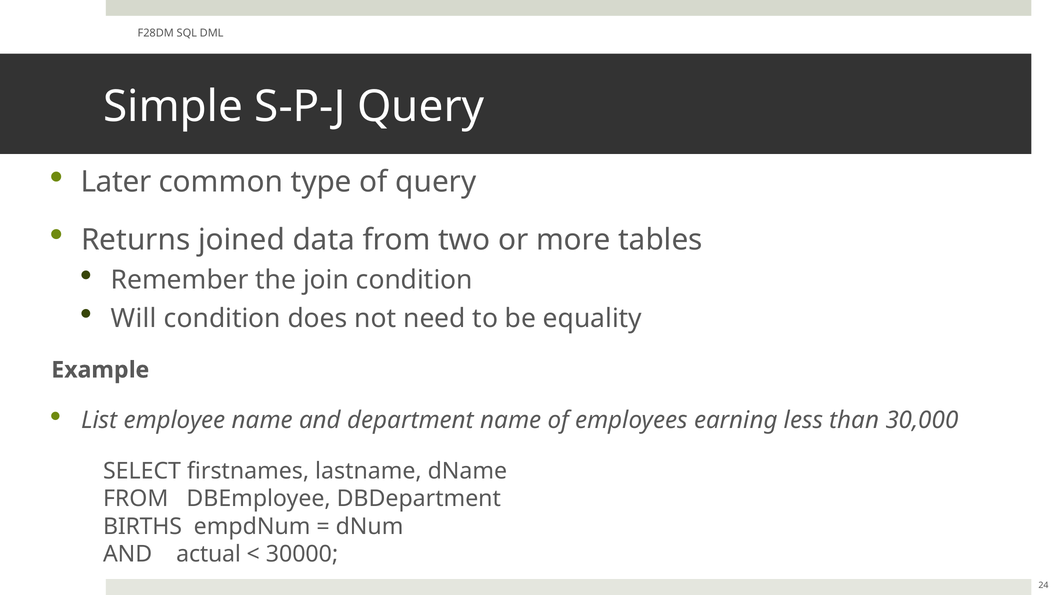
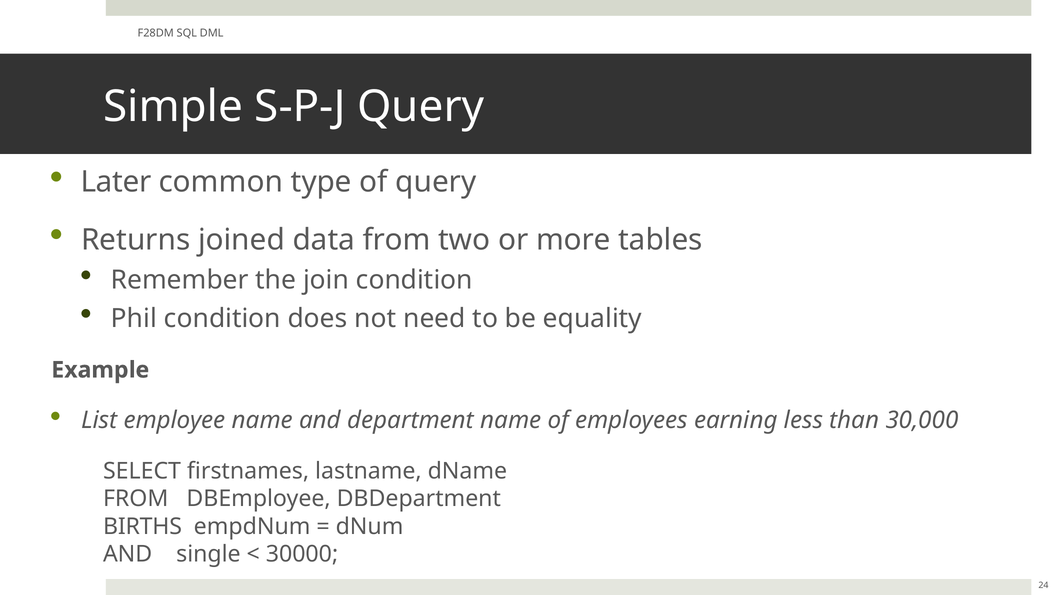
Will: Will -> Phil (134, 318)
actual: actual -> single (208, 554)
